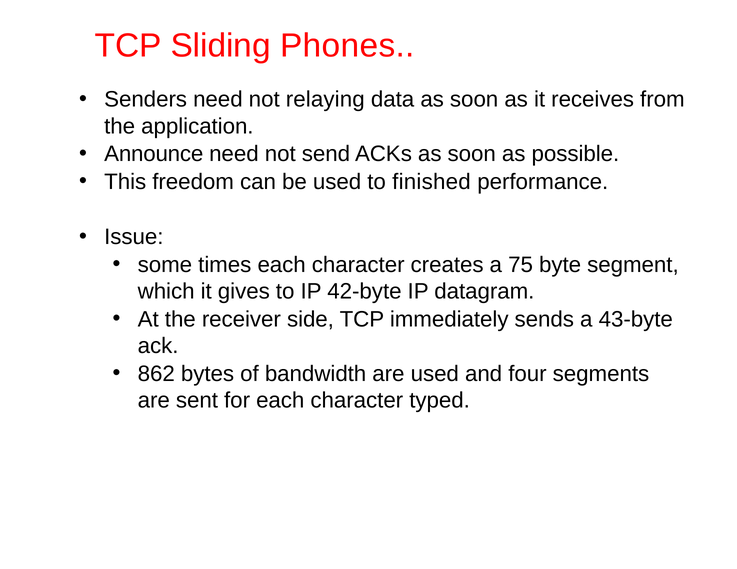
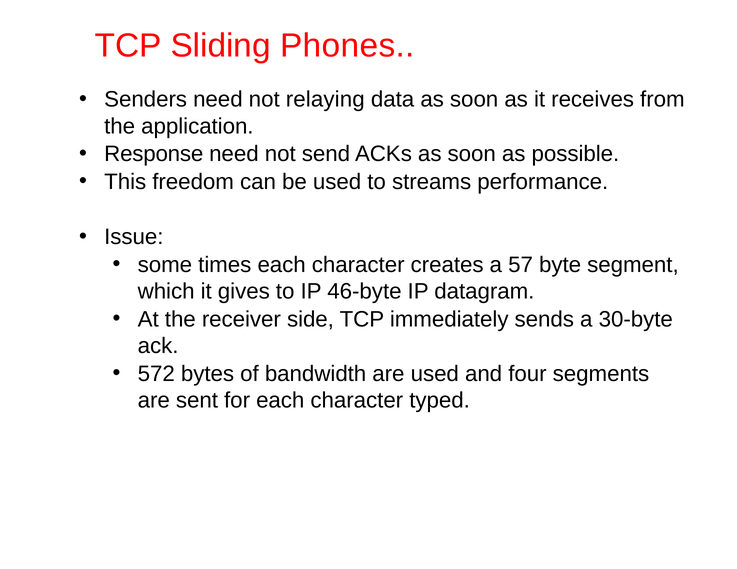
Announce: Announce -> Response (154, 154)
finished: finished -> streams (432, 182)
75: 75 -> 57 (521, 265)
42-byte: 42-byte -> 46-byte (364, 292)
43-byte: 43-byte -> 30-byte (636, 320)
862: 862 -> 572 (156, 374)
